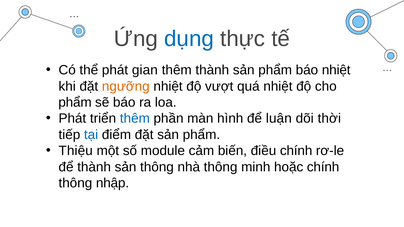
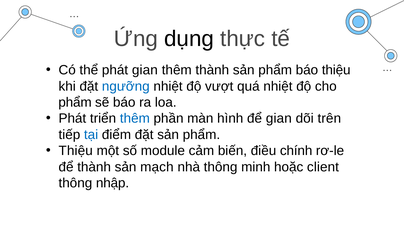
dụng colour: blue -> black (189, 39)
báo nhiệt: nhiệt -> thiệu (336, 70)
ngưỡng colour: orange -> blue (126, 86)
để luận: luận -> gian (279, 119)
thời: thời -> trên (329, 119)
sản thông: thông -> mạch (157, 167)
hoặc chính: chính -> client (323, 167)
